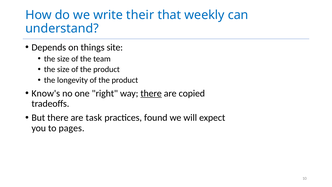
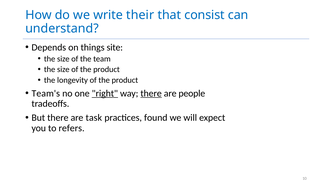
weekly: weekly -> consist (205, 15)
Know's: Know's -> Team's (46, 93)
right underline: none -> present (105, 93)
copied: copied -> people (192, 93)
pages: pages -> refers (72, 128)
